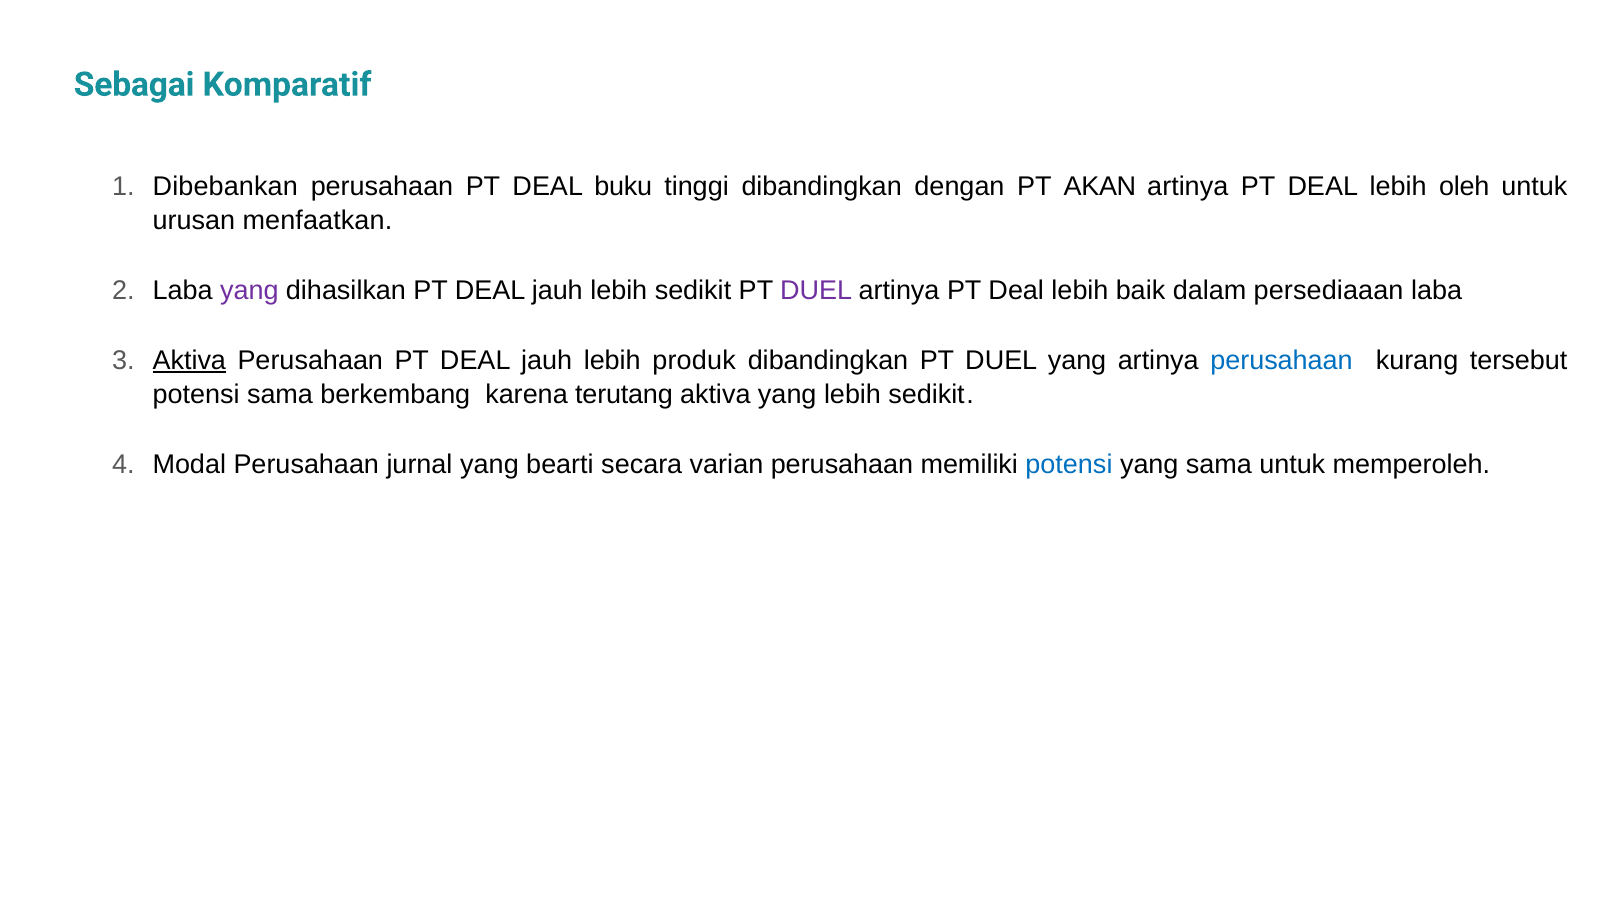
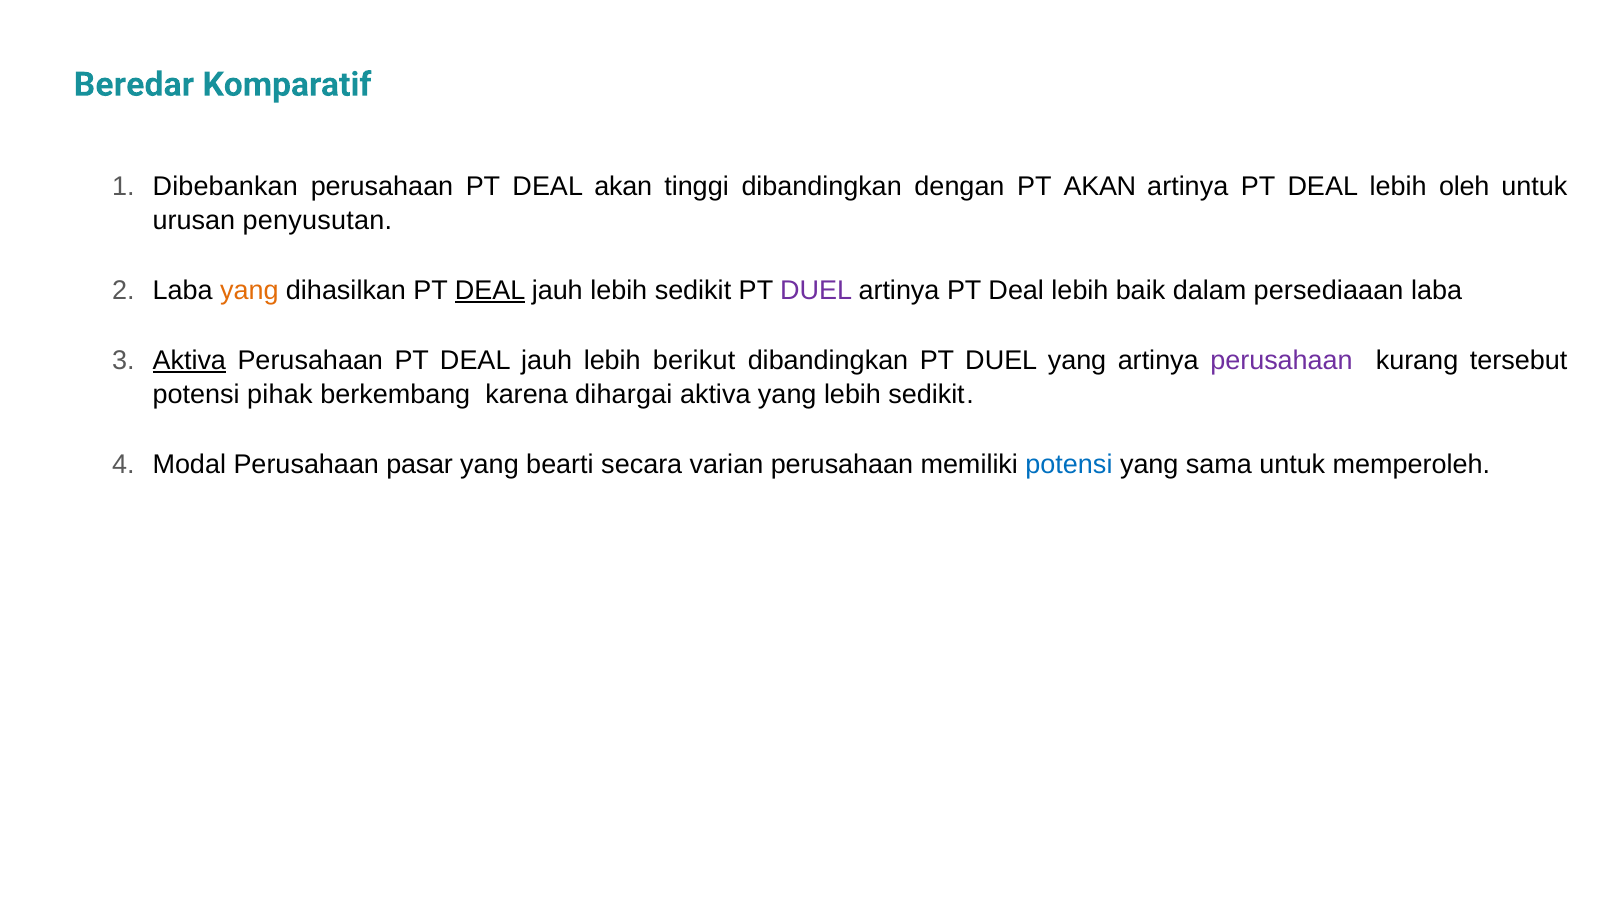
Sebagai: Sebagai -> Beredar (134, 85)
DEAL buku: buku -> akan (623, 186)
menfaatkan: menfaatkan -> penyusutan (317, 221)
yang colour: purple -> orange (249, 290)
DEAL underline: none -> present (490, 290)
produk: produk -> berikut (694, 360)
perusahaan colour: blue -> purple (1282, 360)
potensi sama: sama -> pihak (280, 395)
terutang: terutang -> dihargai (624, 395)
jurnal: jurnal -> pasar (420, 464)
